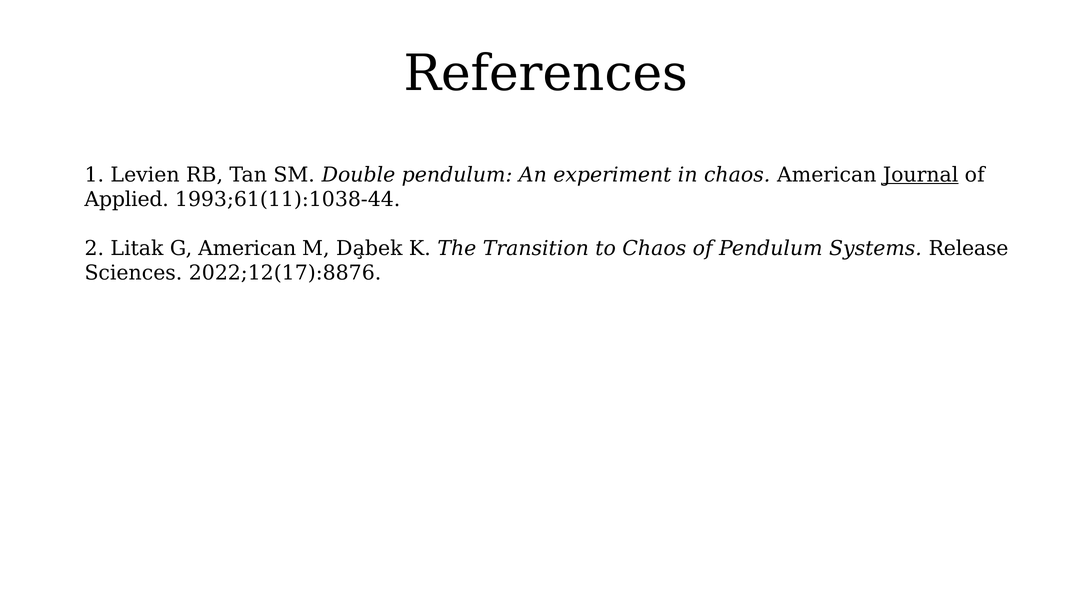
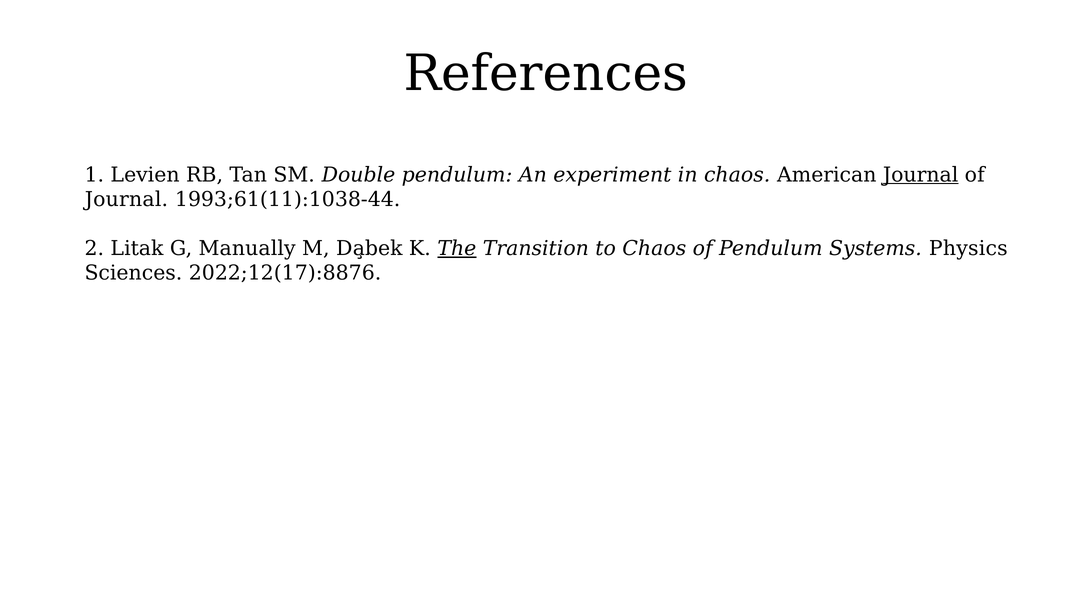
Applied: Applied -> Journal (126, 199)
G American: American -> Manually (247, 249)
The underline: none -> present (457, 249)
Release: Release -> Physics (968, 249)
